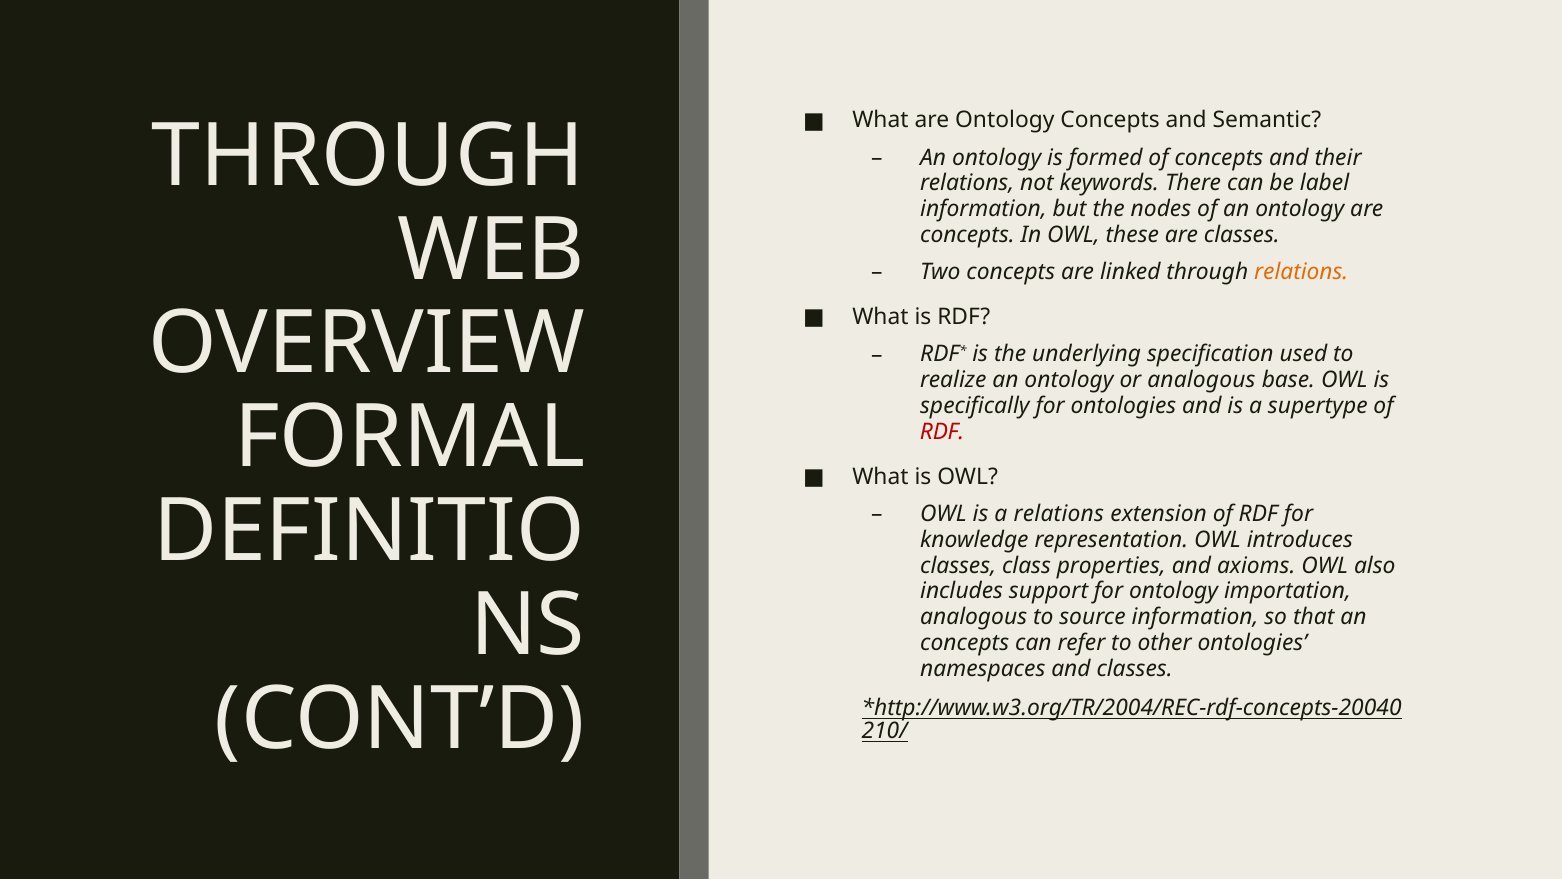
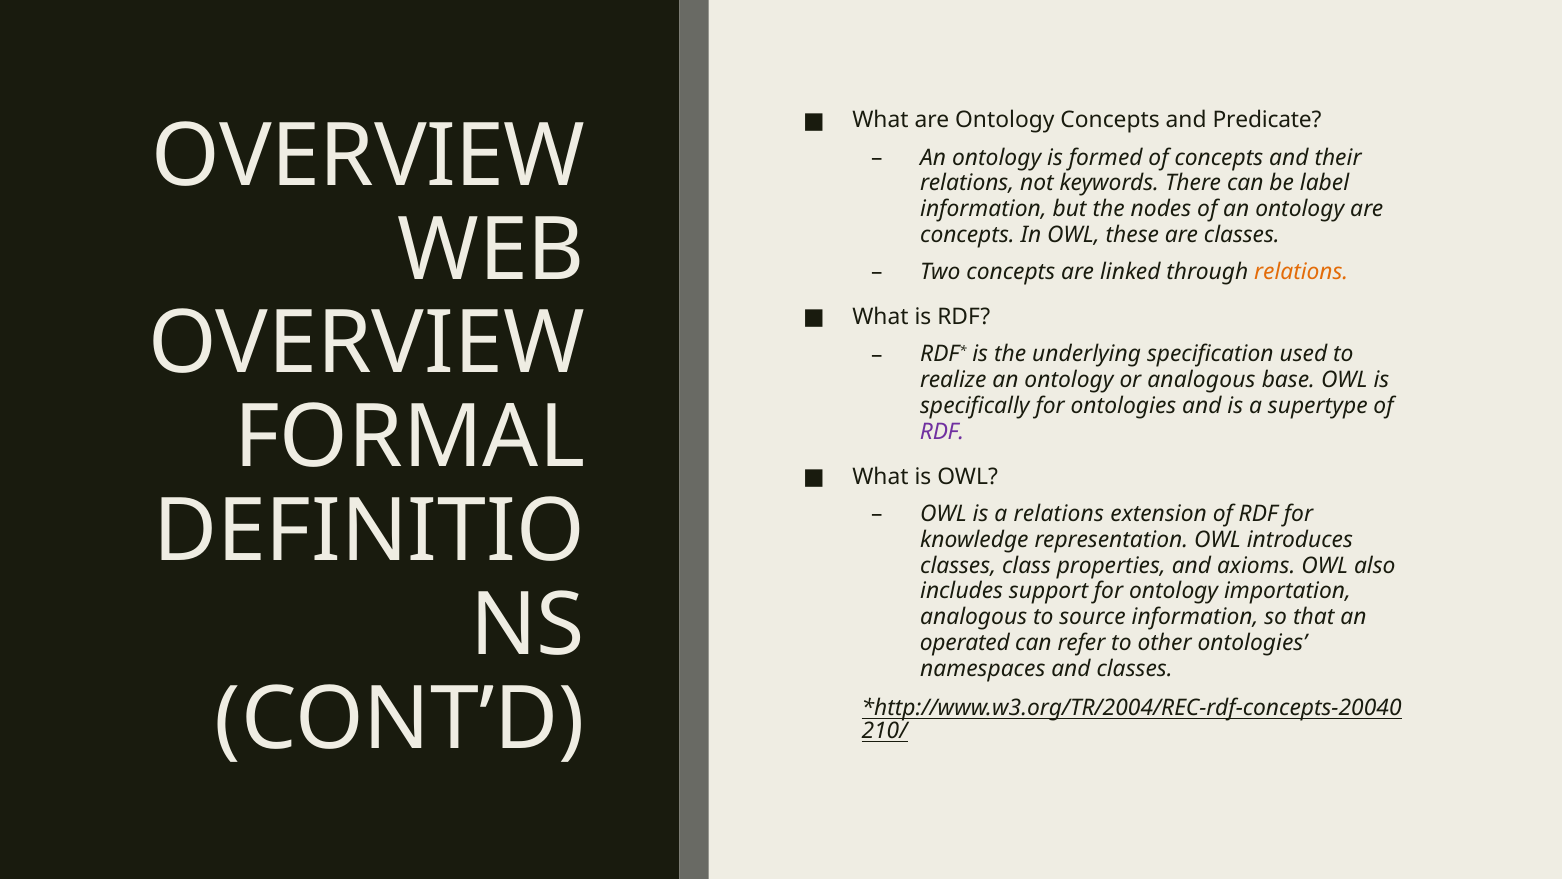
Semantic: Semantic -> Predicate (1267, 120)
THROUGH: THROUGH -> OVERVIEW (368, 156)
RDF colour: red -> purple (942, 431)
concepts: concepts -> operated (965, 643)
